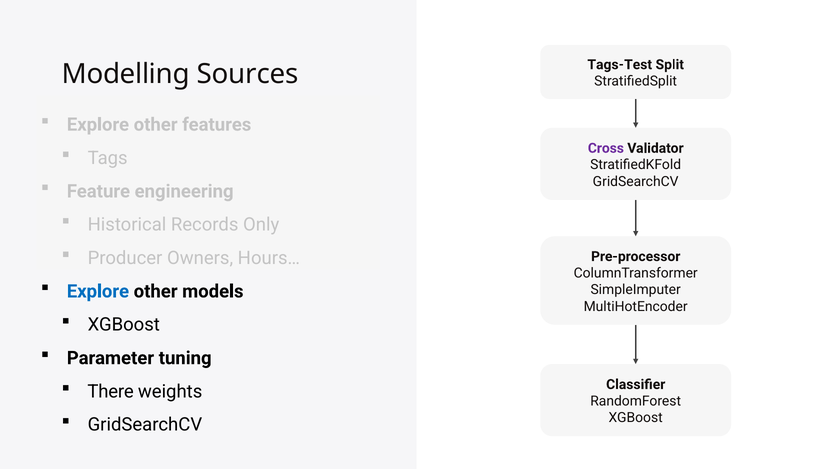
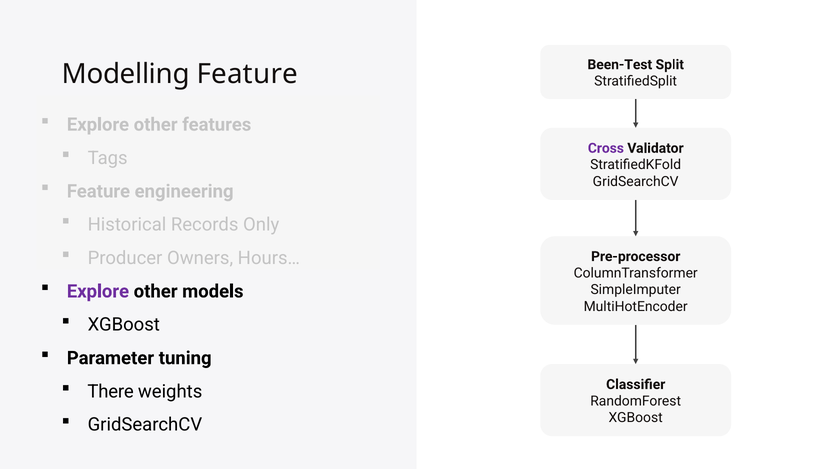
Tags-Test: Tags-Test -> Been-Test (620, 65)
Modelling Sources: Sources -> Feature (247, 74)
Explore colour: blue -> purple (98, 291)
